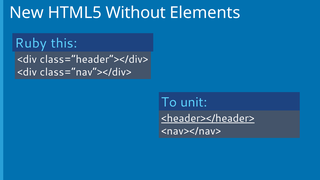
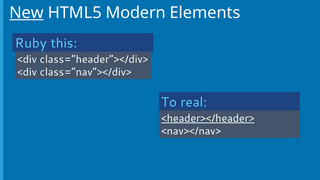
New underline: none -> present (27, 13)
Without: Without -> Modern (136, 13)
unit: unit -> real (194, 102)
